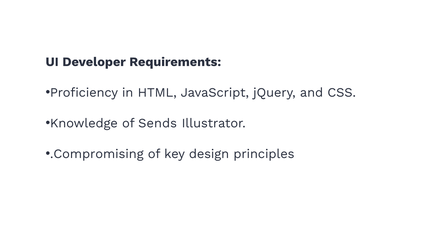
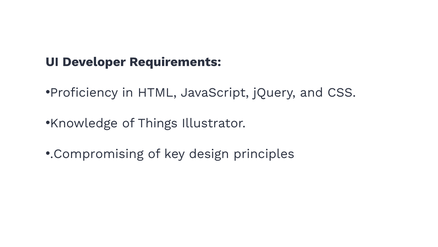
Sends: Sends -> Things (158, 123)
